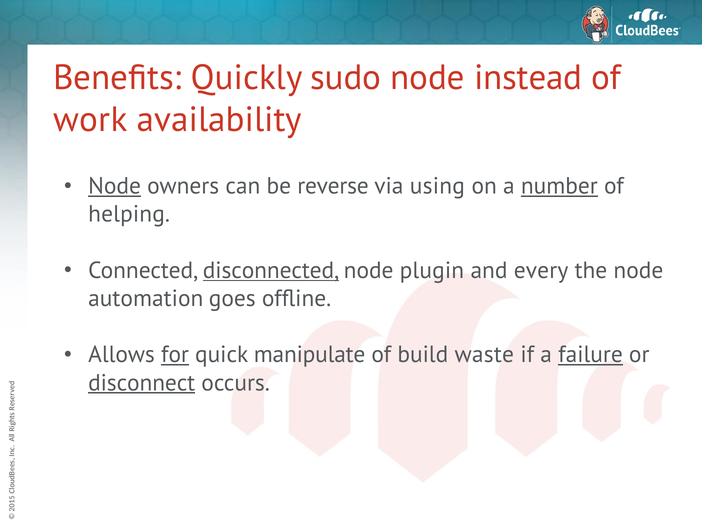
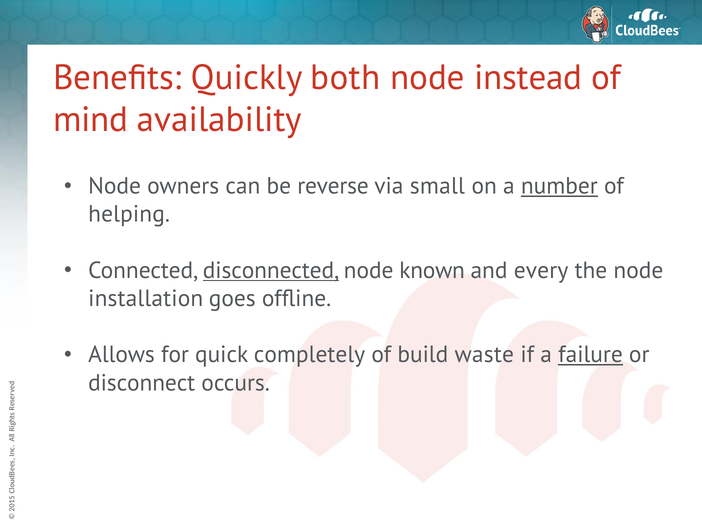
sudo: sudo -> both (345, 77)
work: work -> mind (90, 120)
Node underline: present -> none (115, 186)
using: using -> small (437, 186)
plugin: plugin -> known (432, 270)
automation: automation -> installation (146, 298)
for underline: present -> none (175, 354)
manipulate: manipulate -> completely (309, 354)
disconnect underline: present -> none (142, 382)
